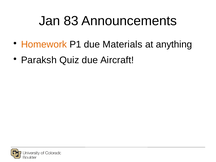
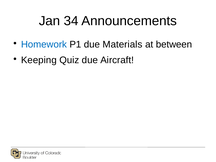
83: 83 -> 34 (71, 21)
Homework colour: orange -> blue (44, 44)
anything: anything -> between (174, 44)
Paraksh: Paraksh -> Keeping (39, 60)
